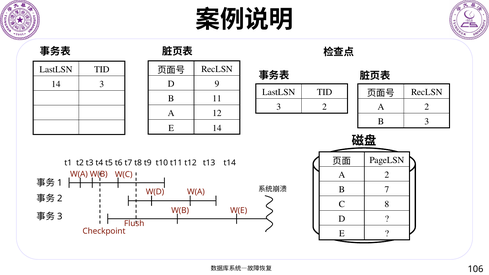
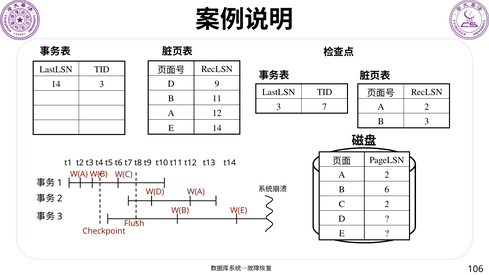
3 2: 2 -> 7 (325, 107)
B 7: 7 -> 6 (387, 190)
C 8: 8 -> 2 (387, 204)
